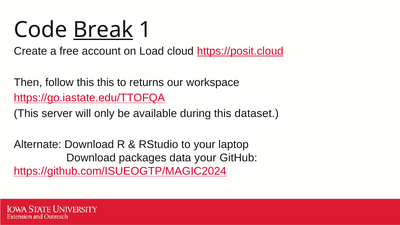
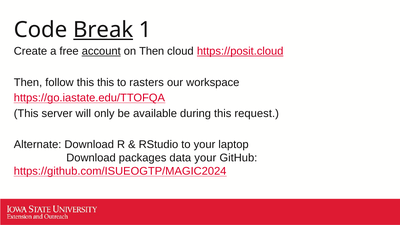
account underline: none -> present (101, 51)
on Load: Load -> Then (152, 51)
returns: returns -> rasters (147, 82)
dataset: dataset -> request (257, 113)
